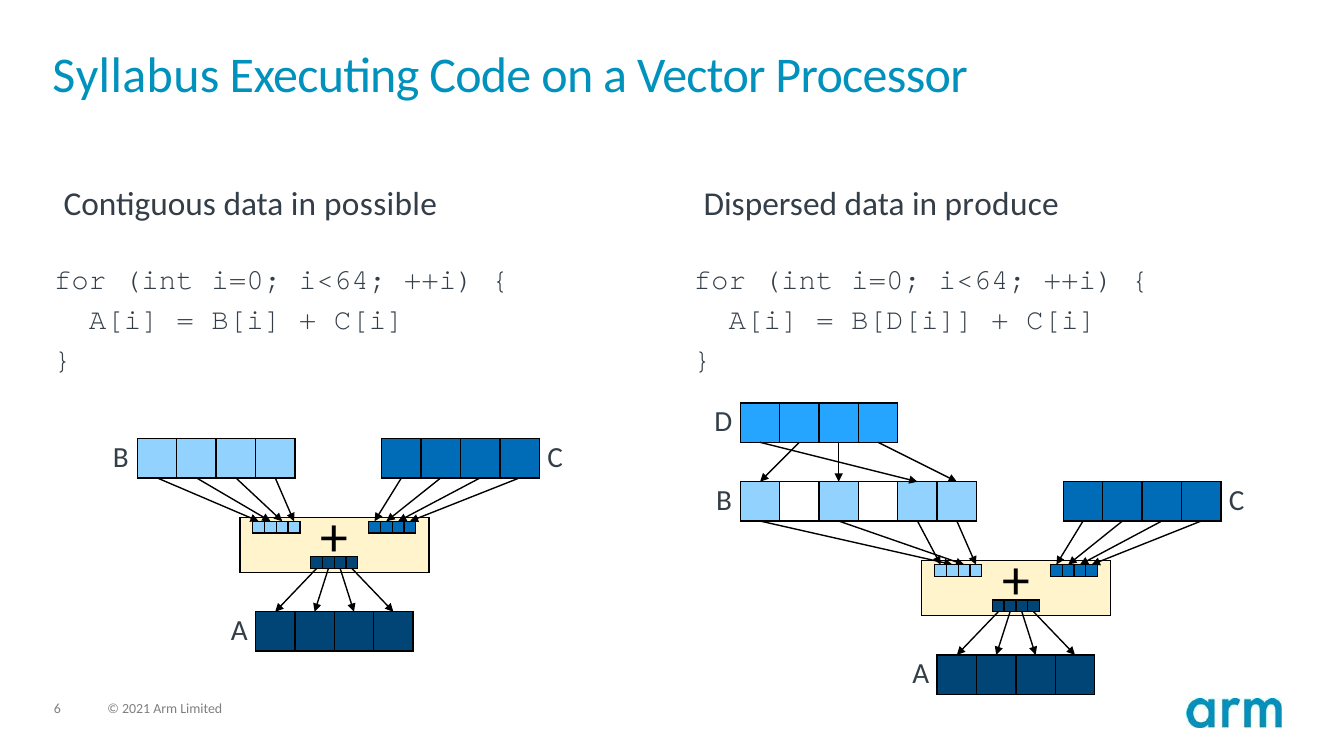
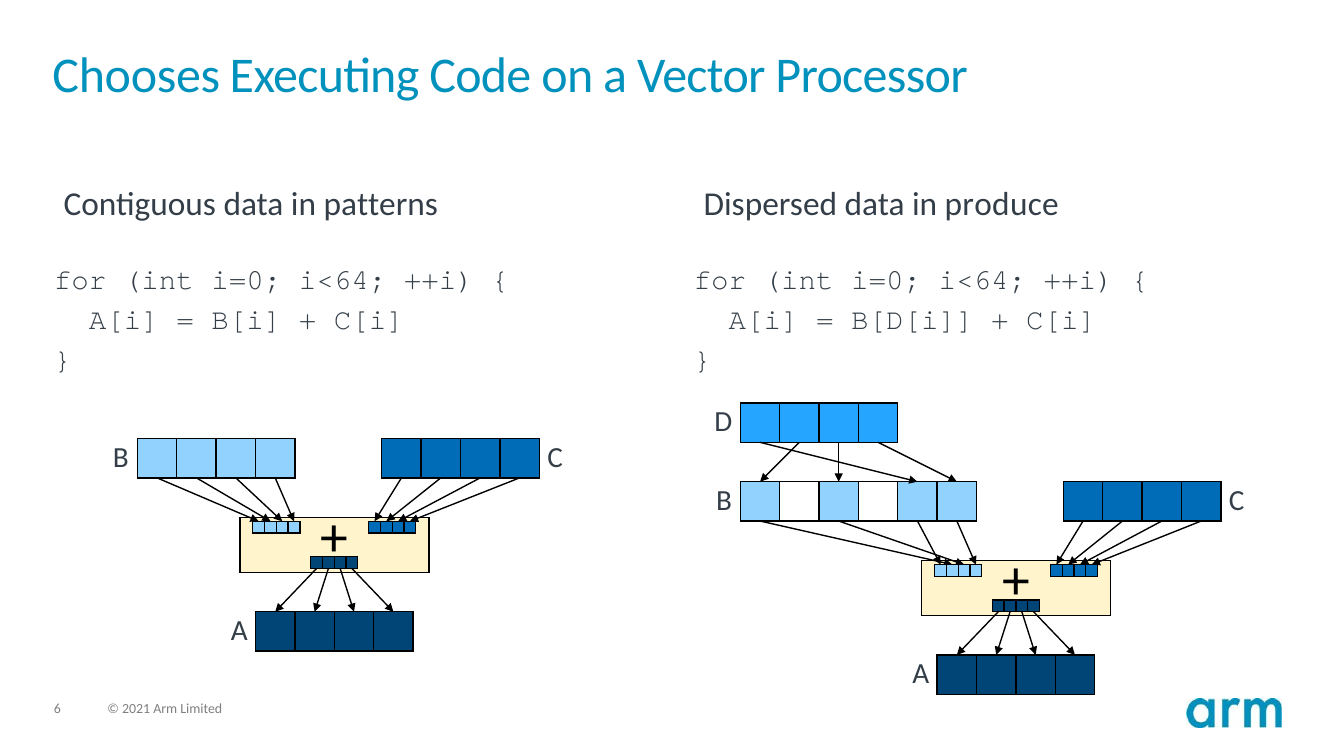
Syllabus: Syllabus -> Chooses (136, 76)
possible: possible -> patterns (381, 205)
